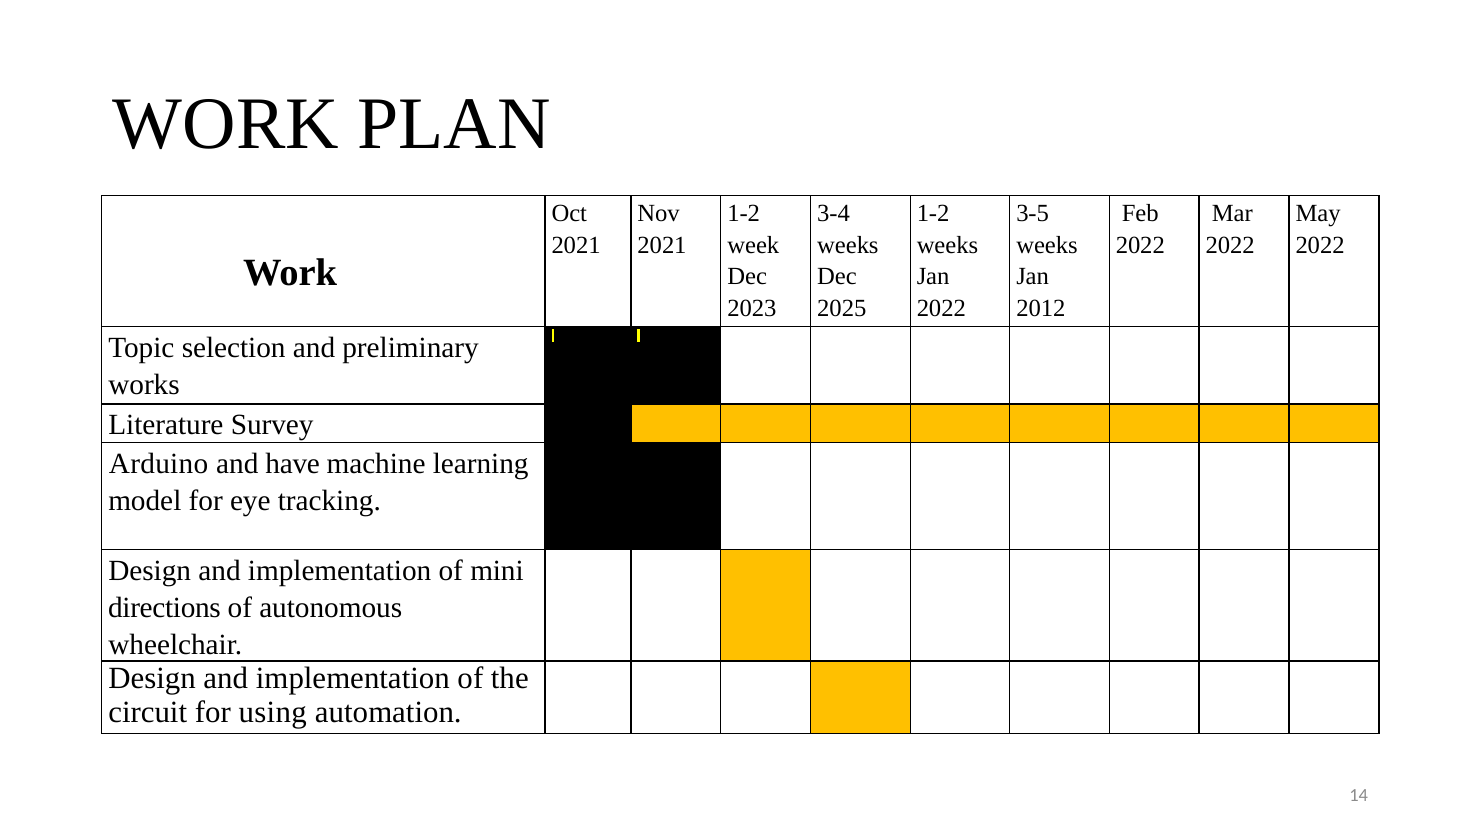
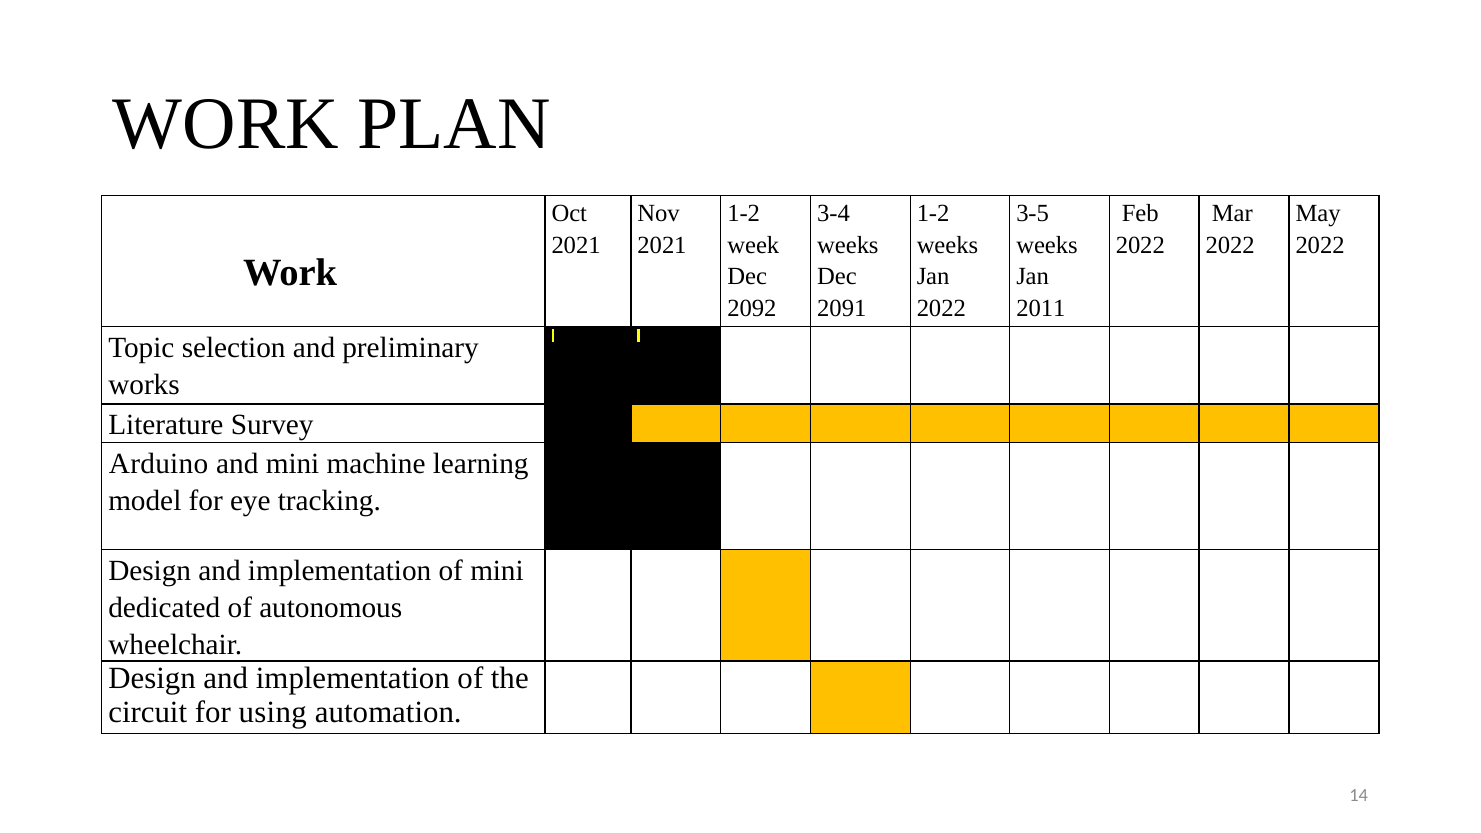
2023: 2023 -> 2092 (752, 308)
2025: 2025 -> 2091 (842, 308)
2012: 2012 -> 2011 (1041, 308)
and have: have -> mini (293, 464)
directions: directions -> dedicated (164, 608)
